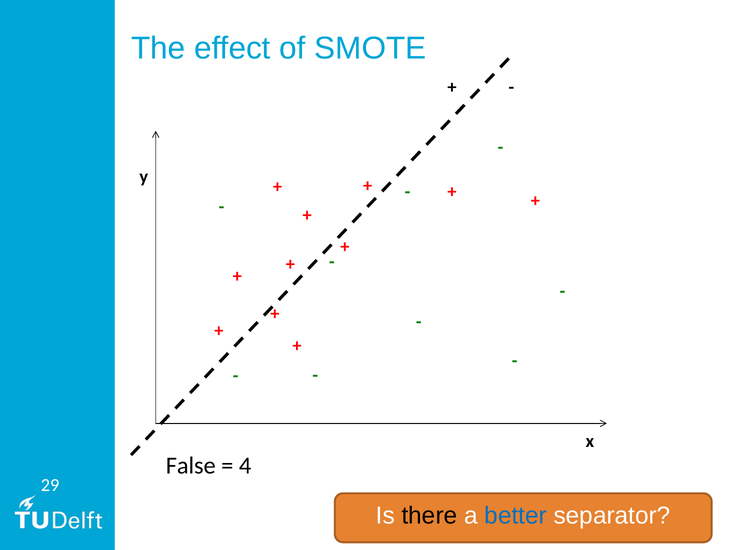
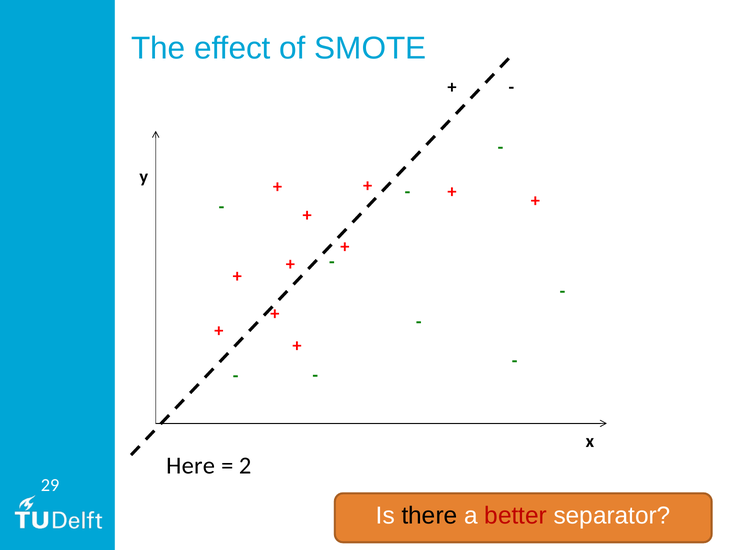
False: False -> Here (191, 465)
4: 4 -> 2 (245, 465)
better colour: blue -> red (516, 516)
